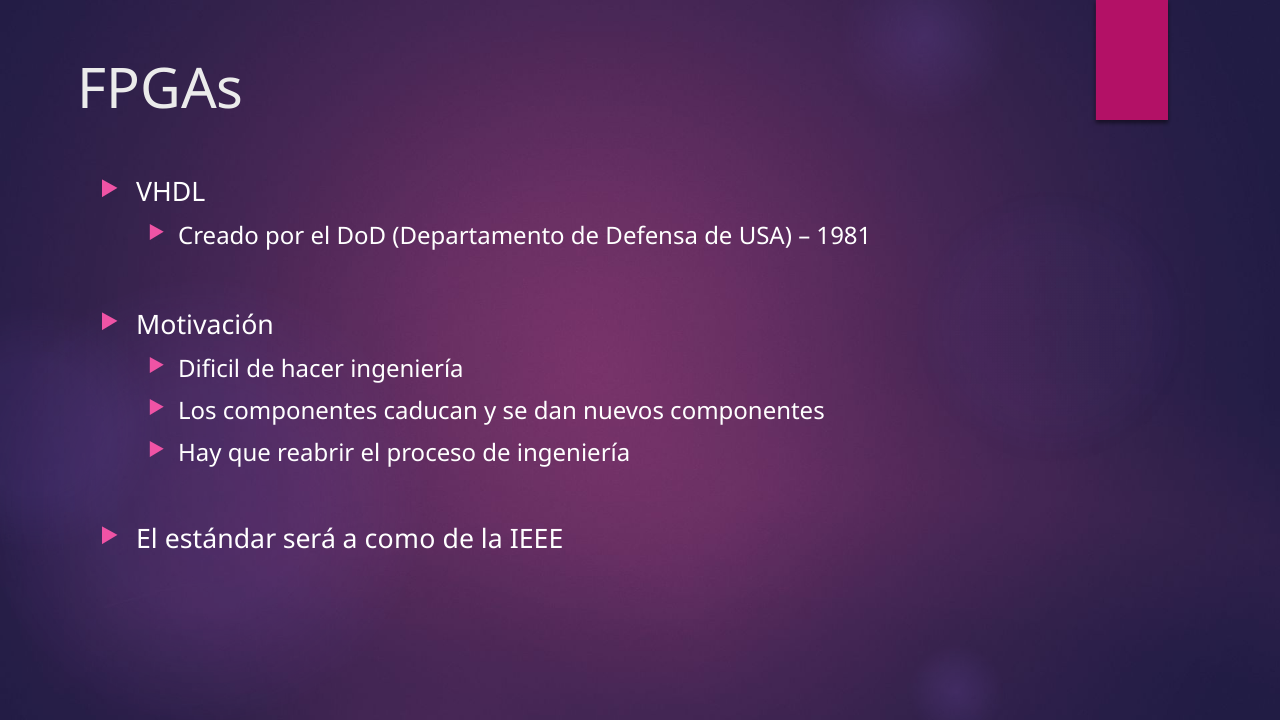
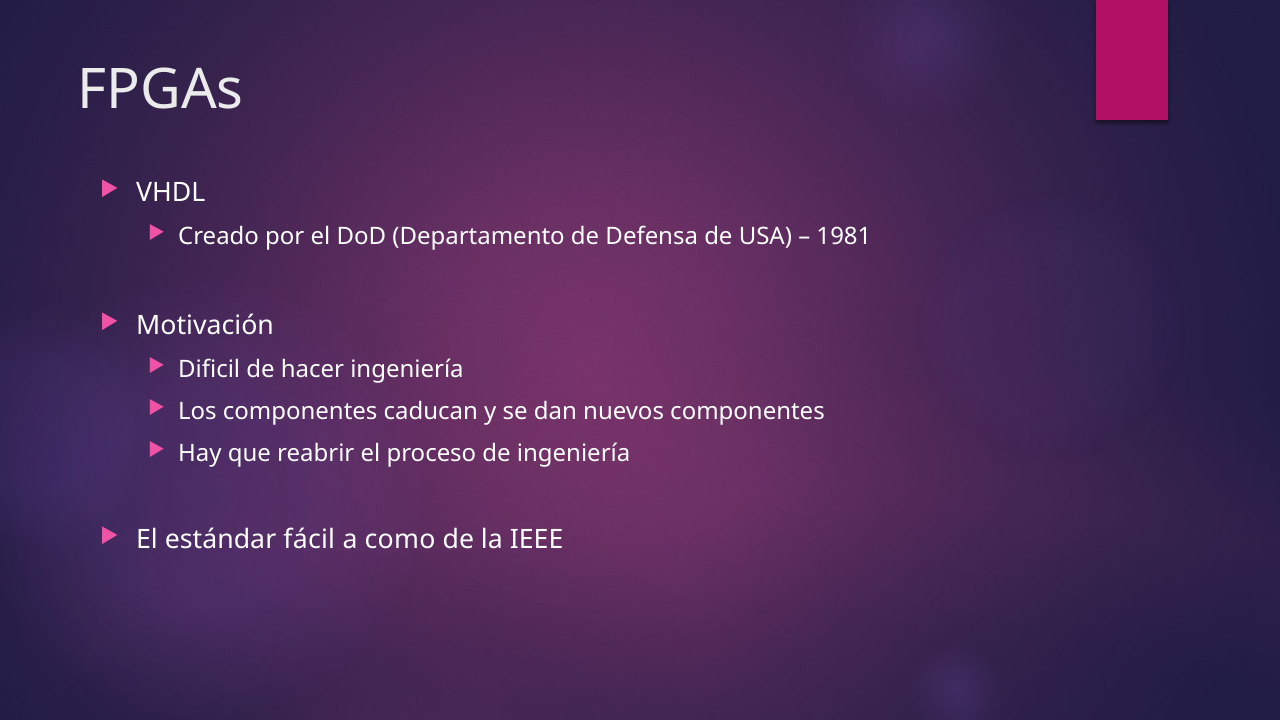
será: será -> fácil (309, 540)
